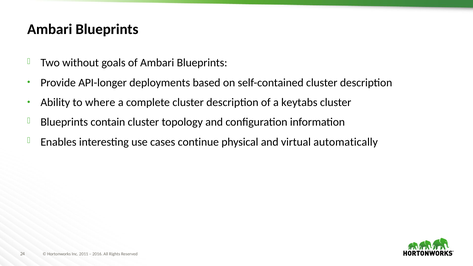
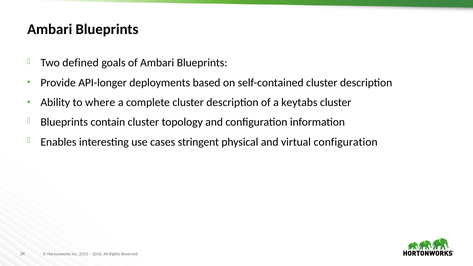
without: without -> defined (81, 63)
continue: continue -> stringent (198, 142)
virtual automatically: automatically -> configuration (346, 142)
